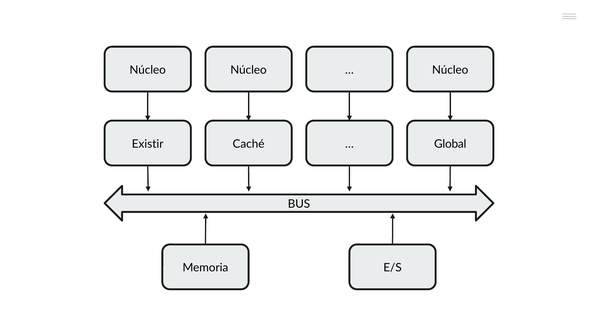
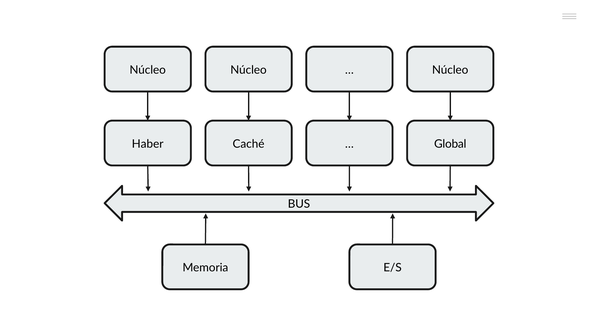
Existir: Existir -> Haber (148, 144)
